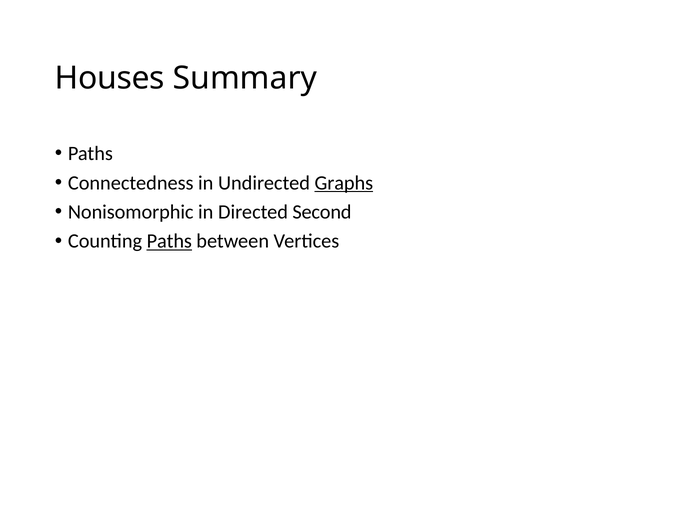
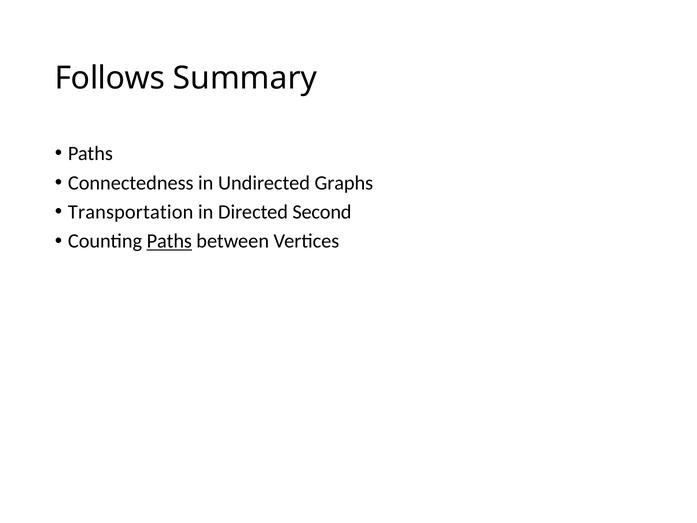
Houses: Houses -> Follows (110, 78)
Graphs underline: present -> none (344, 183)
Nonisomorphic: Nonisomorphic -> Transportation (131, 212)
